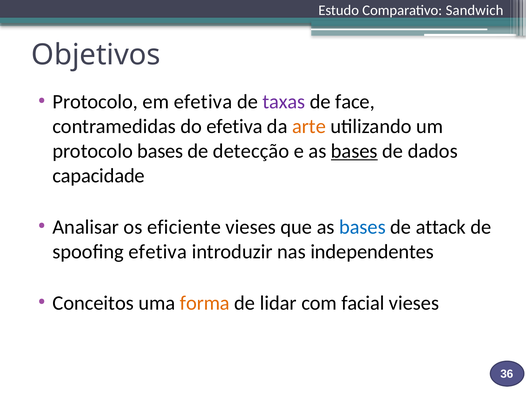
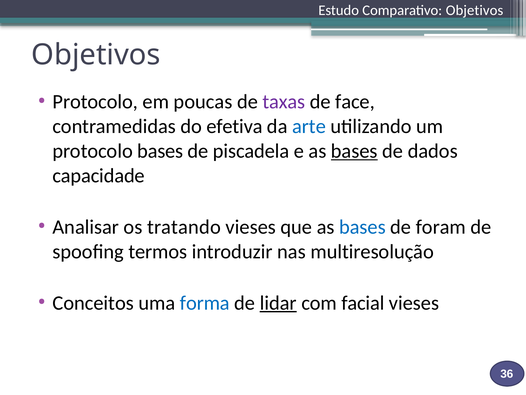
Comparativo Sandwich: Sandwich -> Objetivos (475, 10)
em efetiva: efetiva -> poucas (203, 102)
arte colour: orange -> blue (309, 126)
detecção: detecção -> piscadela (251, 151)
eficiente: eficiente -> tratando (184, 227)
attack: attack -> foram (441, 227)
spoofing efetiva: efetiva -> termos (158, 251)
independentes: independentes -> multiresolução (372, 251)
forma colour: orange -> blue (205, 303)
lidar underline: none -> present (278, 303)
